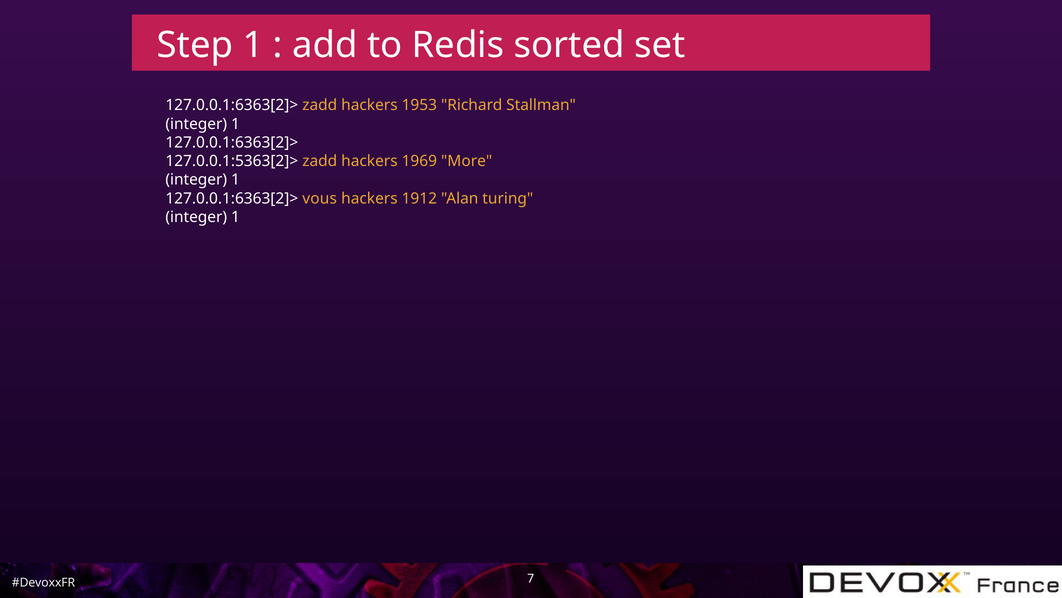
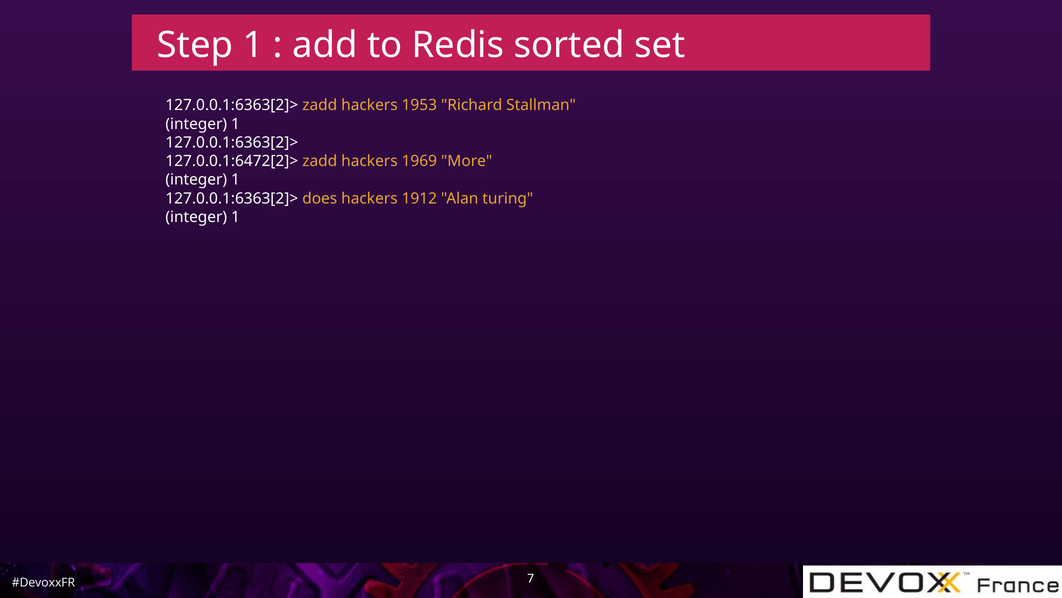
127.0.0.1:5363[2]>: 127.0.0.1:5363[2]> -> 127.0.0.1:6472[2]> (232, 161)
vous: vous -> does (320, 198)
